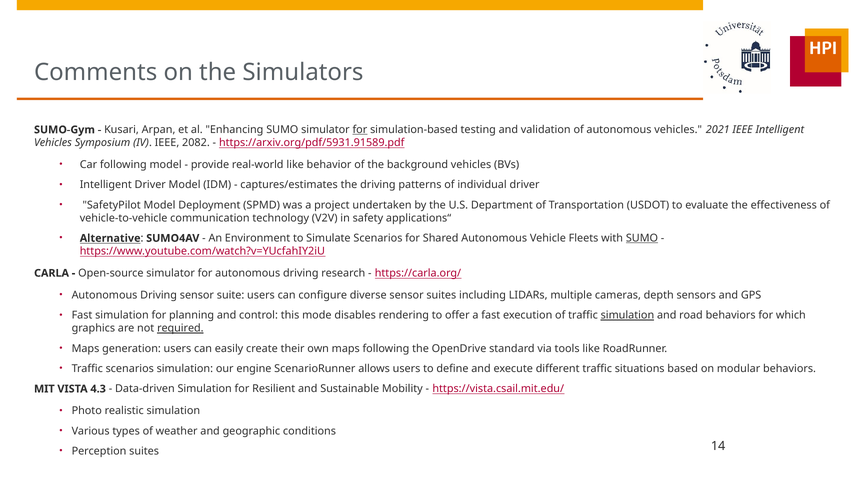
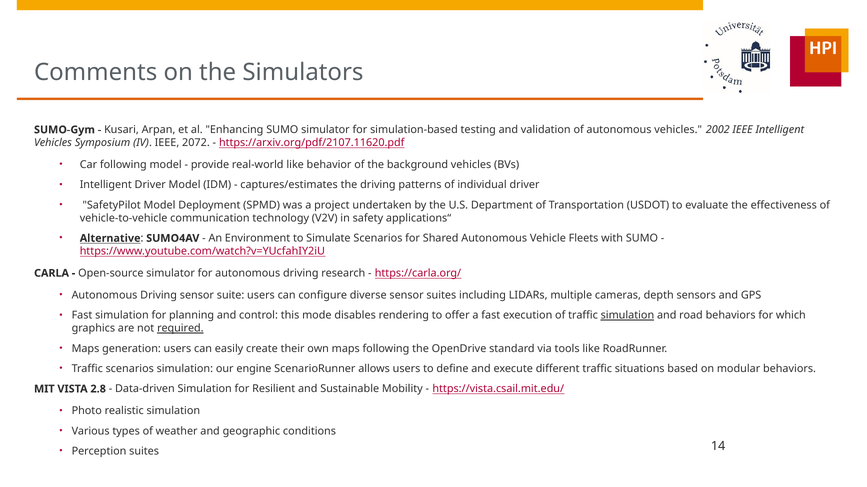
for underline: present -> none (360, 130)
2021: 2021 -> 2002 (718, 130)
2082: 2082 -> 2072 (196, 143)
https://arxiv.org/pdf/5931.91589.pdf: https://arxiv.org/pdf/5931.91589.pdf -> https://arxiv.org/pdf/2107.11620.pdf (312, 143)
SUMO underline: present -> none (642, 239)
4.3: 4.3 -> 2.8 (98, 389)
